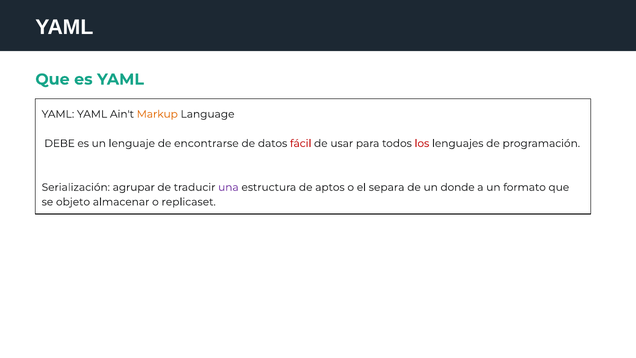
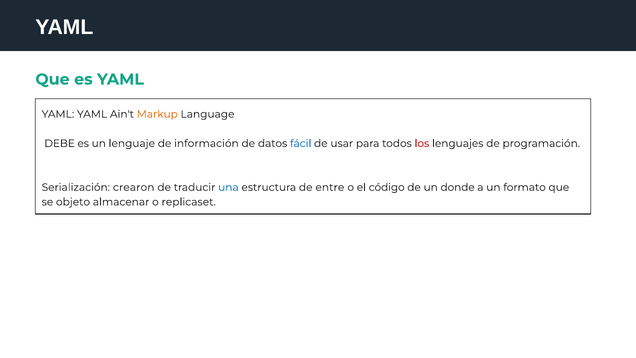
encontrarse: encontrarse -> información (206, 143)
fácil colour: red -> blue (301, 143)
agrupar: agrupar -> crearon (134, 187)
una colour: purple -> blue (228, 187)
aptos: aptos -> entre (330, 187)
separa: separa -> código (387, 187)
